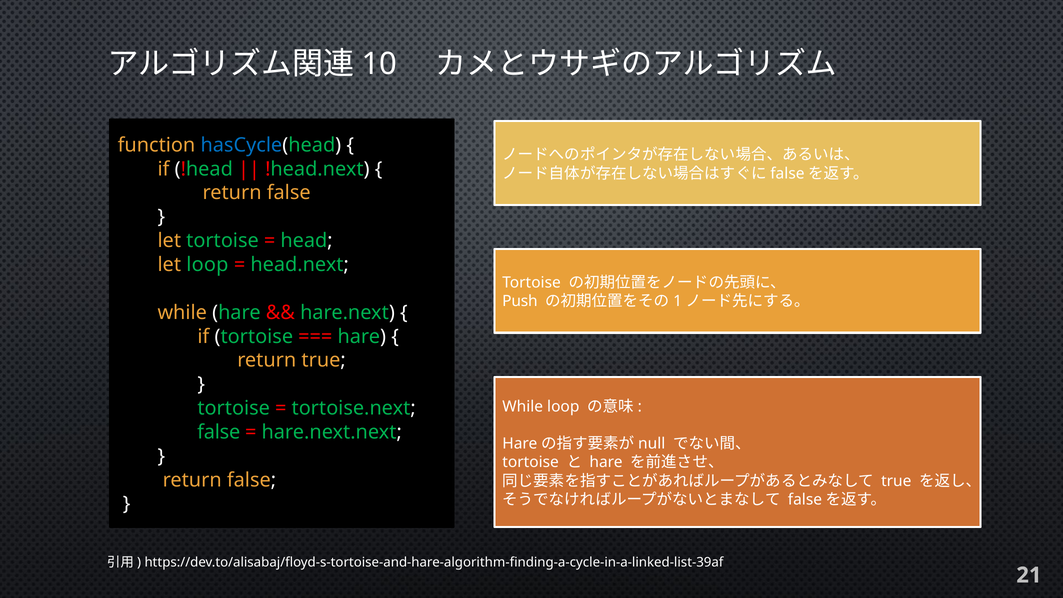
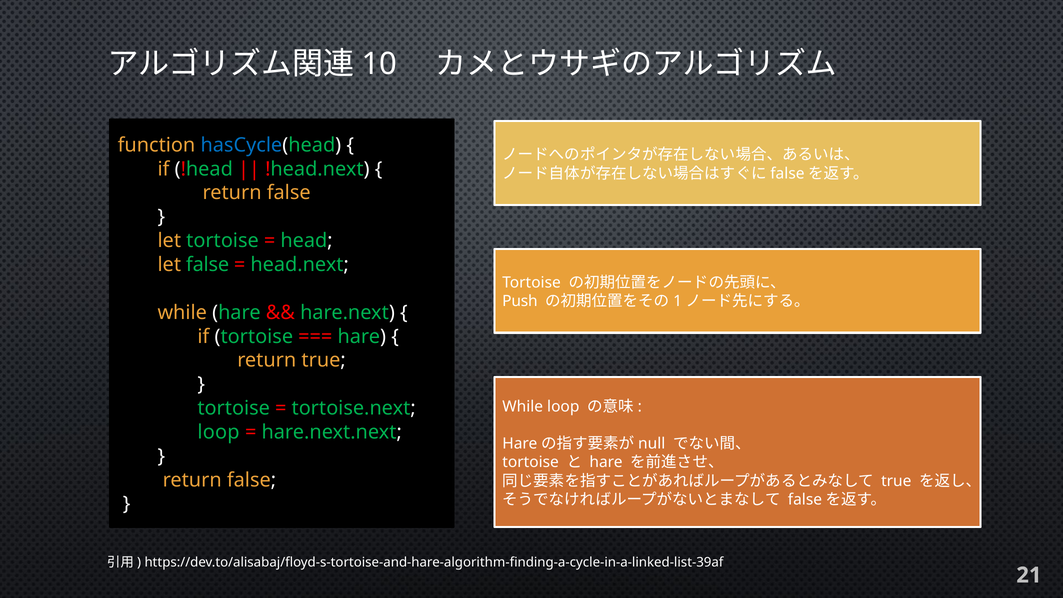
let loop: loop -> false (208, 265)
false: false -> loop (219, 432)
